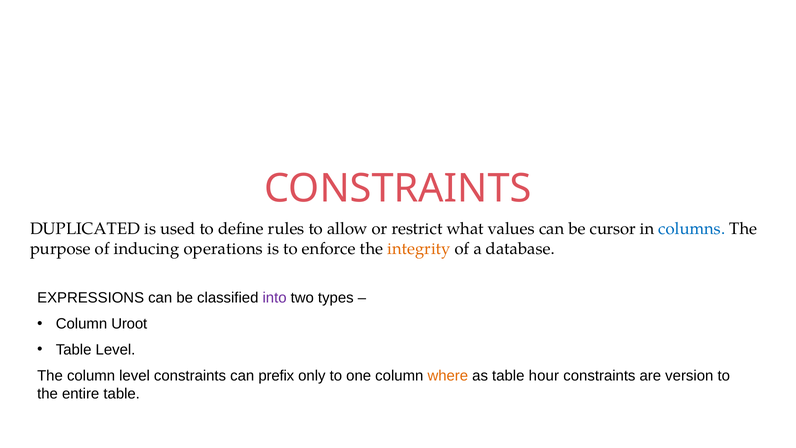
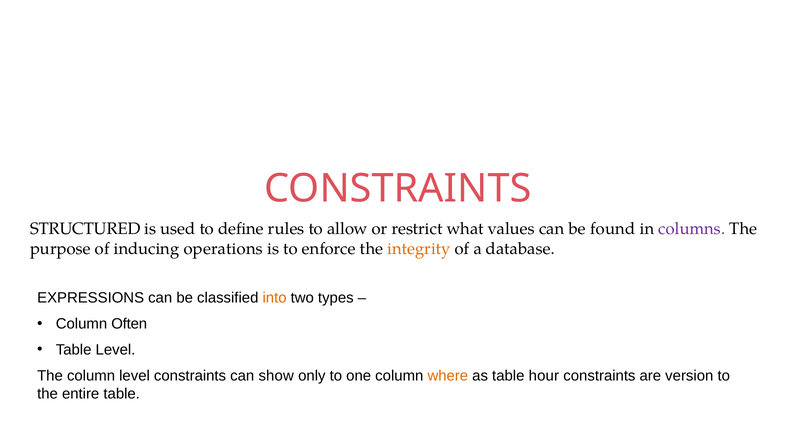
DUPLICATED: DUPLICATED -> STRUCTURED (85, 229)
cursor: cursor -> found (613, 229)
columns colour: blue -> purple (692, 229)
into colour: purple -> orange (275, 298)
Uroot: Uroot -> Often (129, 324)
prefix: prefix -> show (276, 375)
